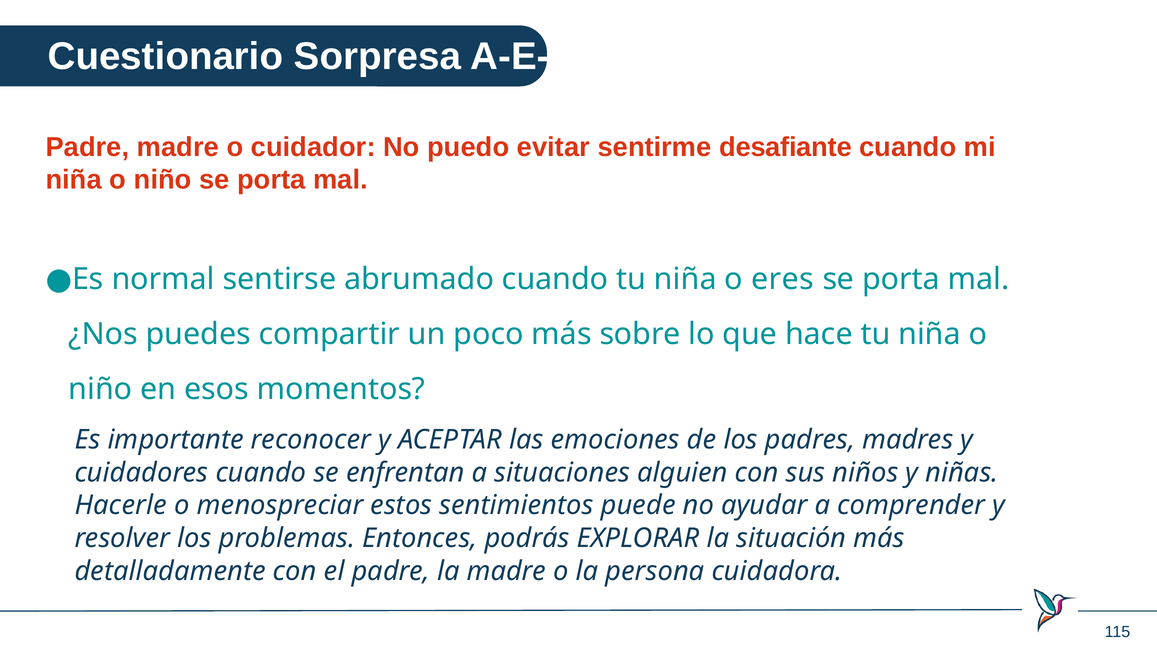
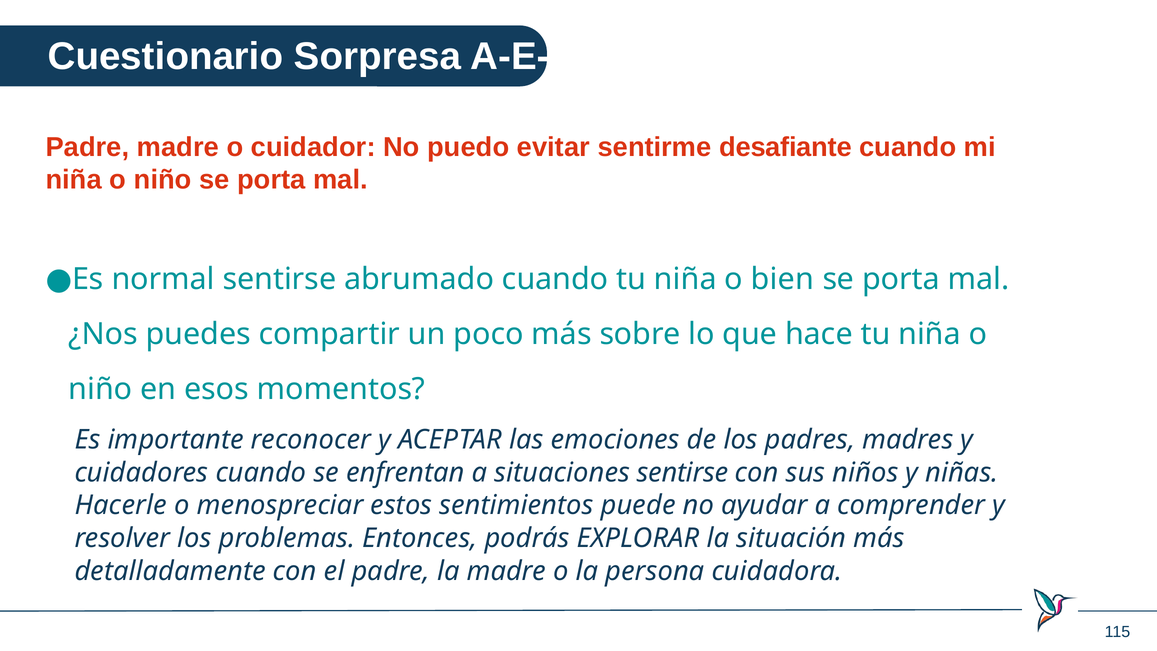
eres: eres -> bien (783, 279)
situaciones alguien: alguien -> sentirse (683, 473)
